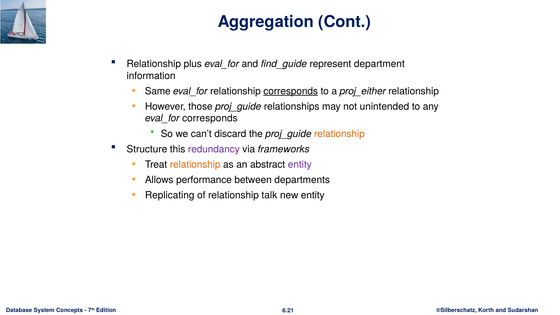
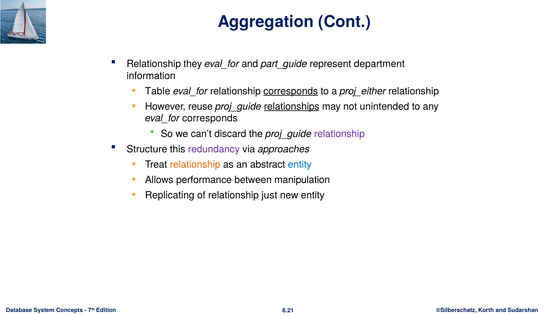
plus: plus -> they (193, 64)
find_guide: find_guide -> part_guide (284, 64)
Same: Same -> Table (158, 91)
those: those -> reuse (200, 106)
relationships underline: none -> present (292, 106)
relationship colour: orange -> purple (339, 134)
frameworks: frameworks -> approaches (284, 149)
entity colour: purple -> blue (300, 164)
departments: departments -> manipulation (302, 180)
talk: talk -> just (269, 195)
